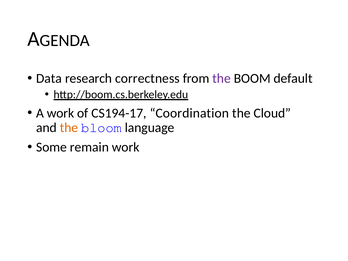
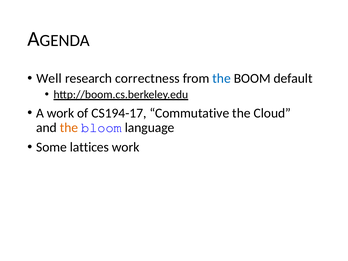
Data: Data -> Well (49, 78)
the colour: purple -> blue (222, 78)
Coordination: Coordination -> Commutative (189, 113)
remain: remain -> lattices (89, 147)
